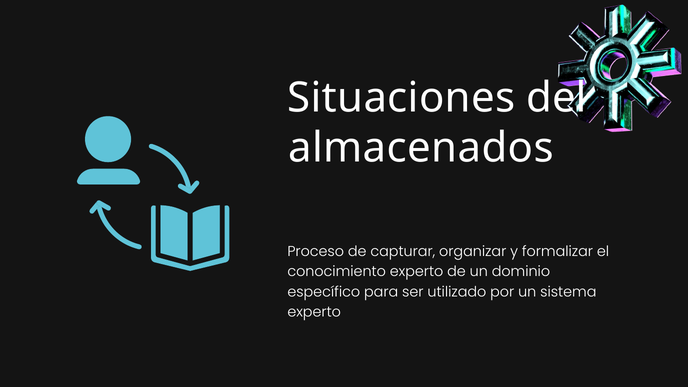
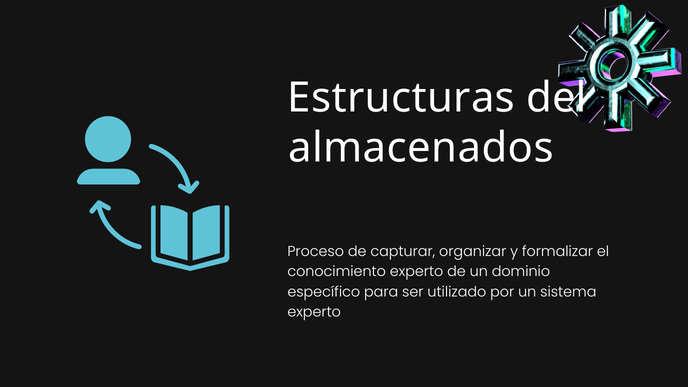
Situaciones: Situaciones -> Estructuras (401, 98)
